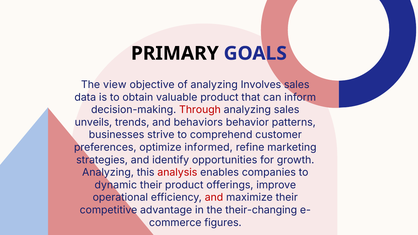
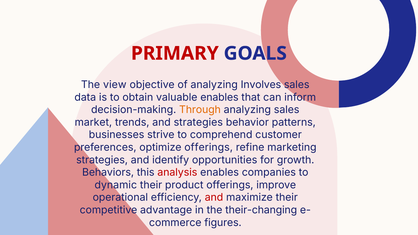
PRIMARY colour: black -> red (175, 53)
valuable product: product -> enables (219, 97)
Through colour: red -> orange (200, 110)
unveils: unveils -> market (93, 122)
and behaviors: behaviors -> strategies (198, 122)
optimize informed: informed -> offerings (209, 147)
Analyzing: Analyzing -> Behaviors (108, 173)
